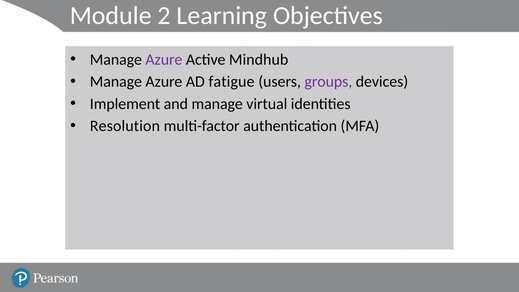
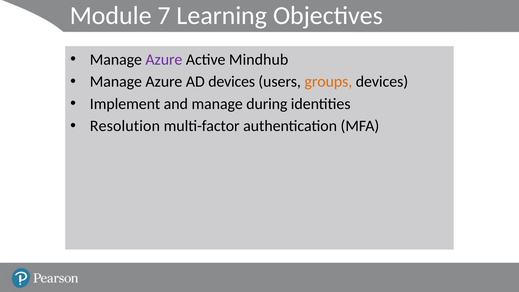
2: 2 -> 7 (164, 15)
AD fatigue: fatigue -> devices (232, 82)
groups colour: purple -> orange (328, 82)
virtual: virtual -> during (267, 104)
